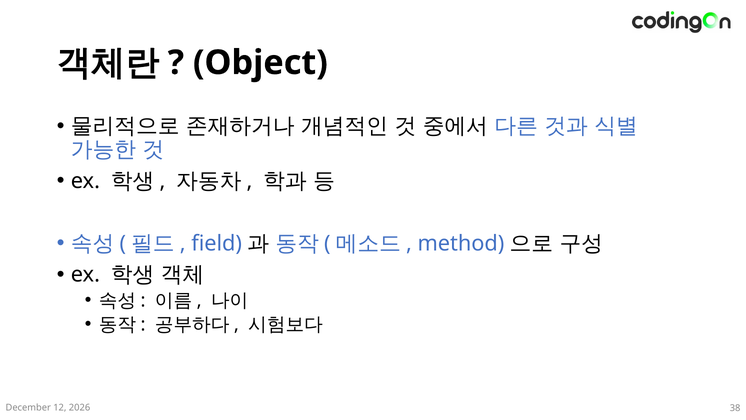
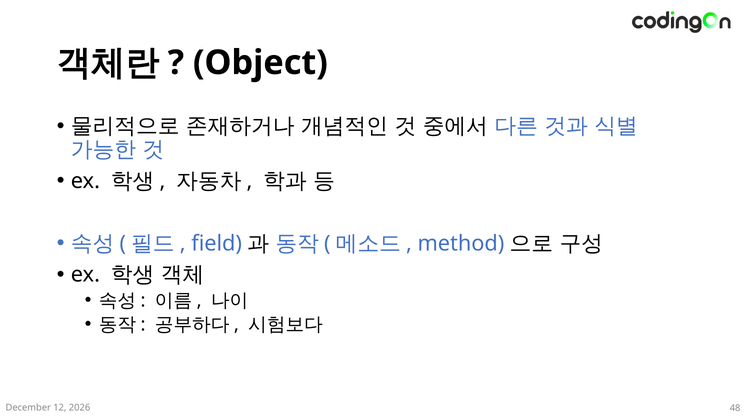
38: 38 -> 48 (735, 408)
